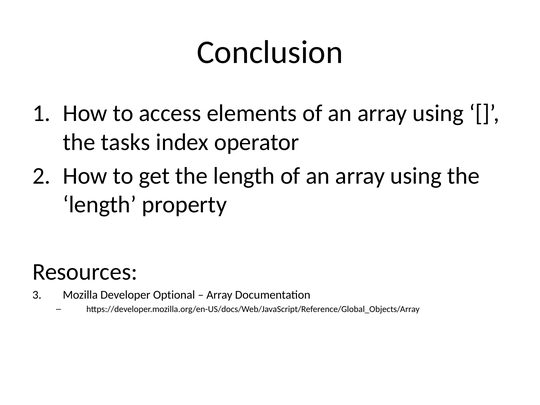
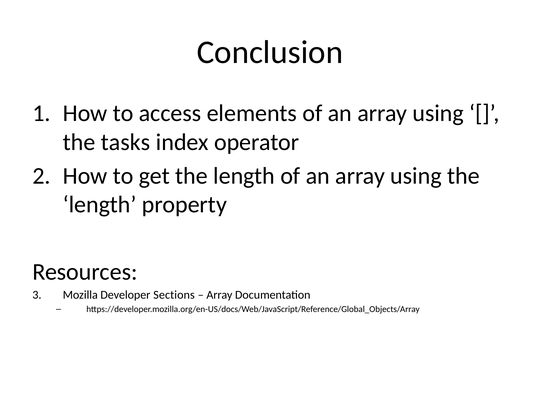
Optional: Optional -> Sections (174, 295)
